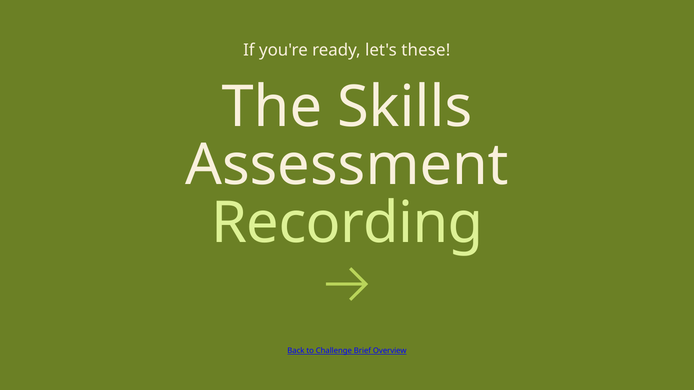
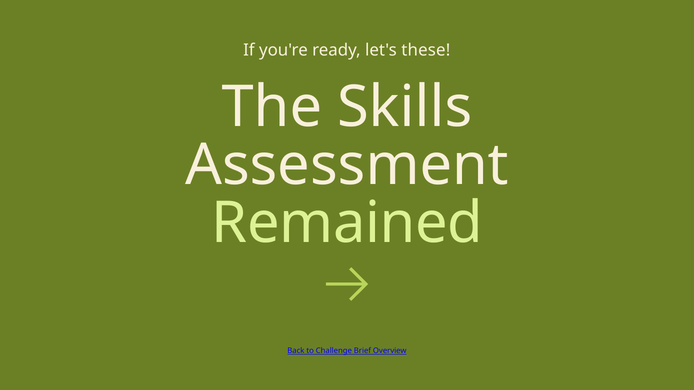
Recording: Recording -> Remained (347, 223)
